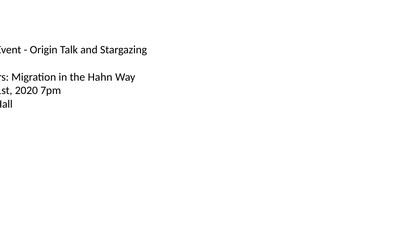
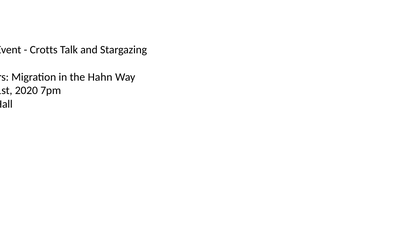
Origin: Origin -> Crotts (44, 50)
